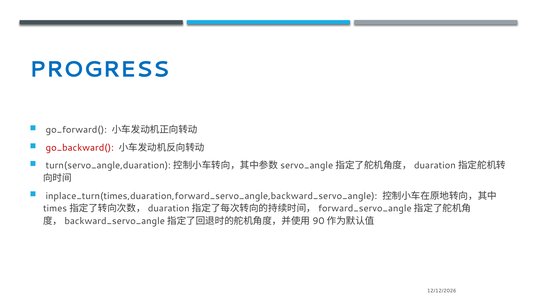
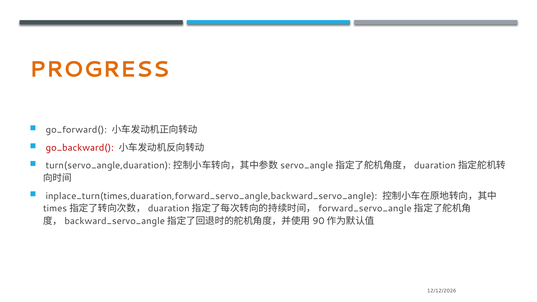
PROGRESS colour: blue -> orange (99, 69)
